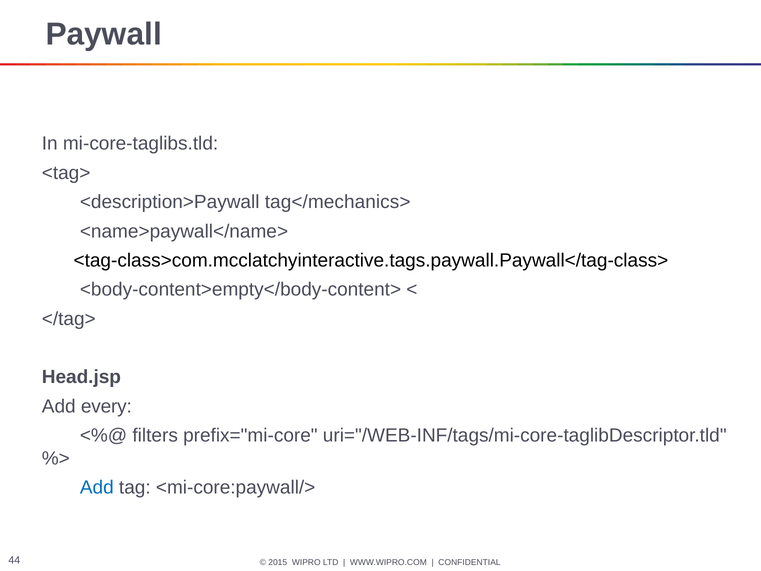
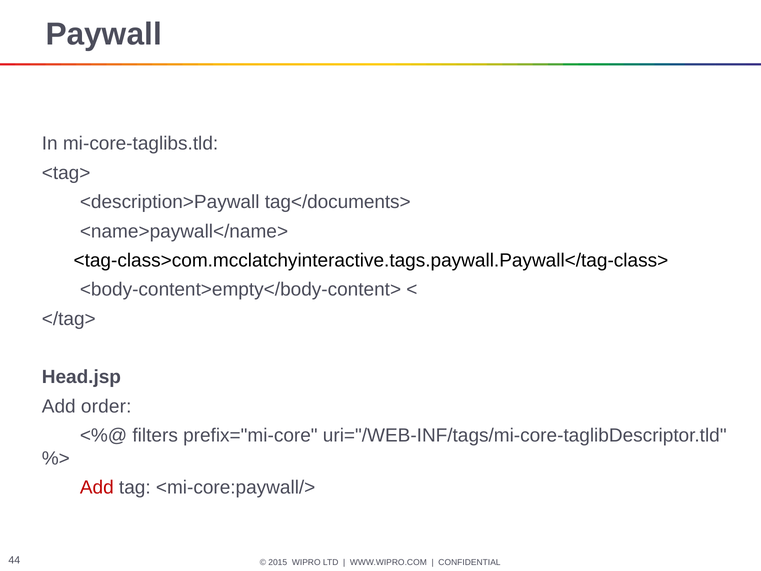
tag</mechanics>: tag</mechanics> -> tag</documents> (338, 202)
every: every -> order (106, 406)
Add colour: blue -> red (97, 487)
